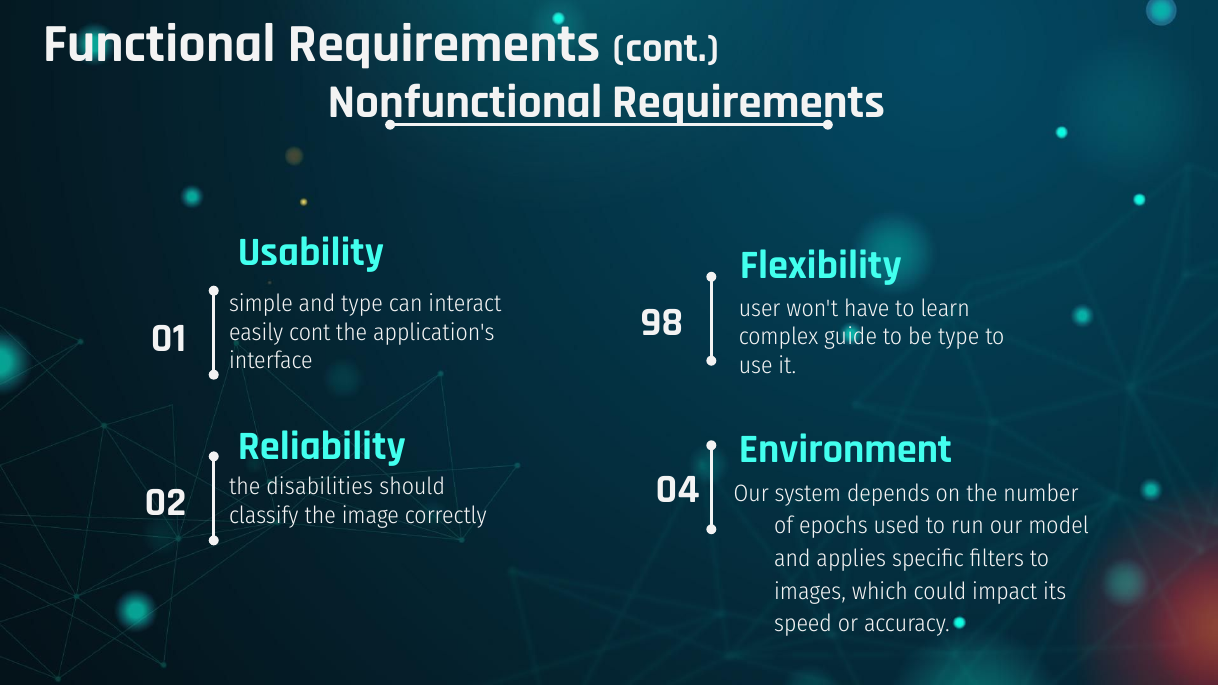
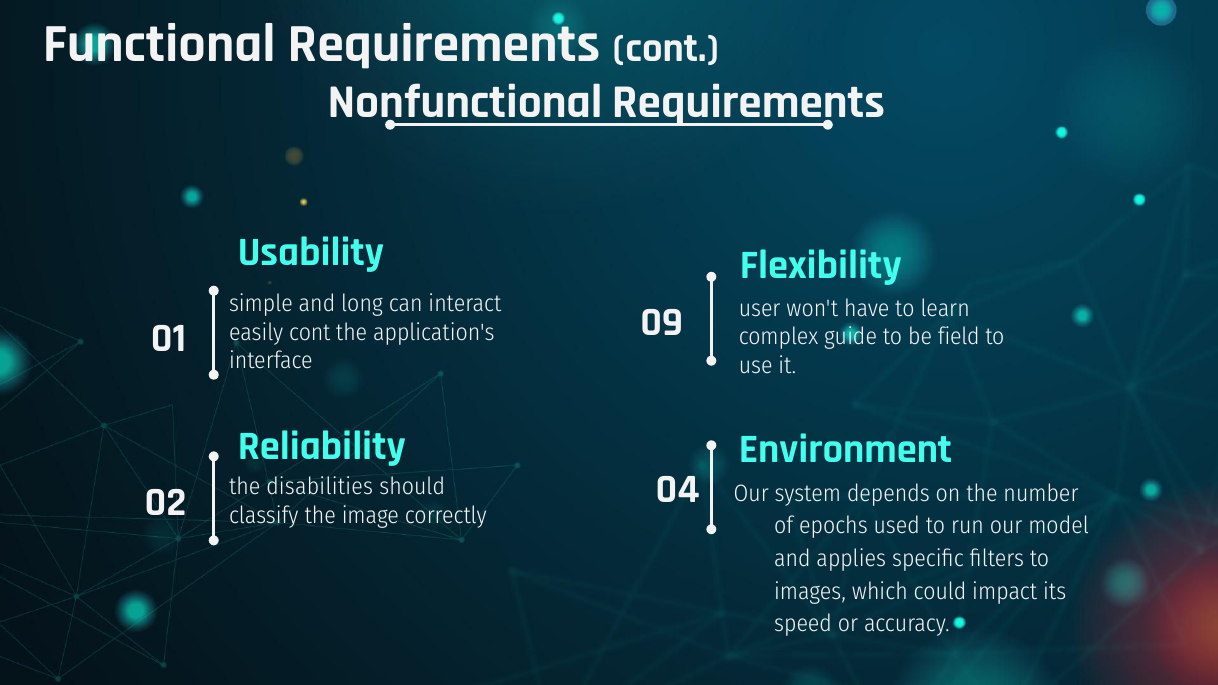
and type: type -> long (362, 304)
98: 98 -> 09 (662, 322)
be type: type -> field (959, 337)
